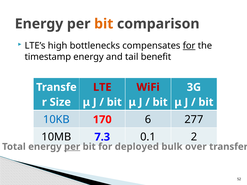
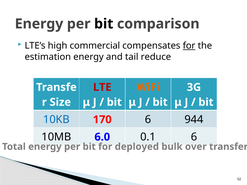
bit colour: orange -> black (104, 24)
bottlenecks: bottlenecks -> commercial (95, 46)
timestamp: timestamp -> estimation (48, 57)
benefit: benefit -> reduce (156, 57)
WiFi colour: red -> orange (148, 87)
277: 277 -> 944 (194, 120)
7.3: 7.3 -> 6.0 (102, 137)
0.1 2: 2 -> 6 (194, 137)
per underline: present -> none (72, 147)
